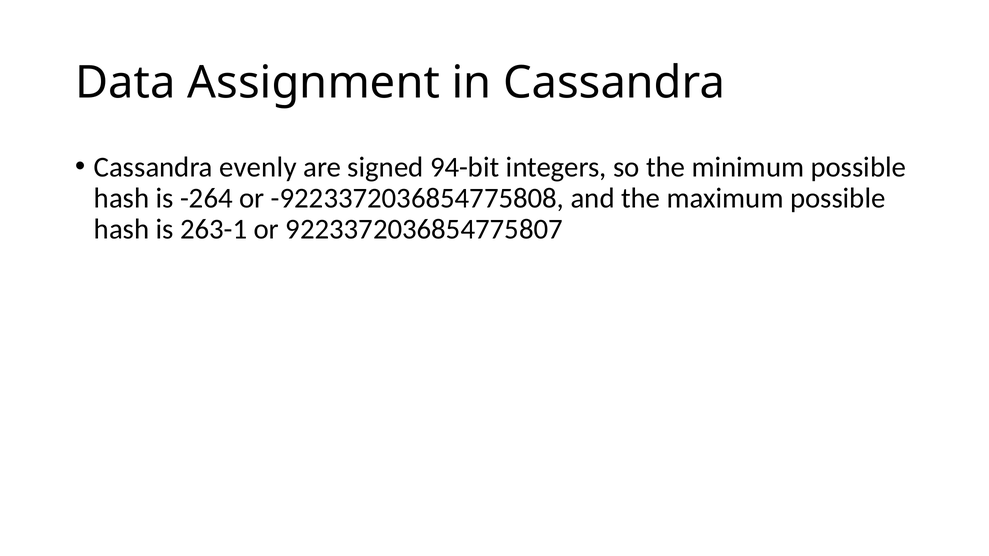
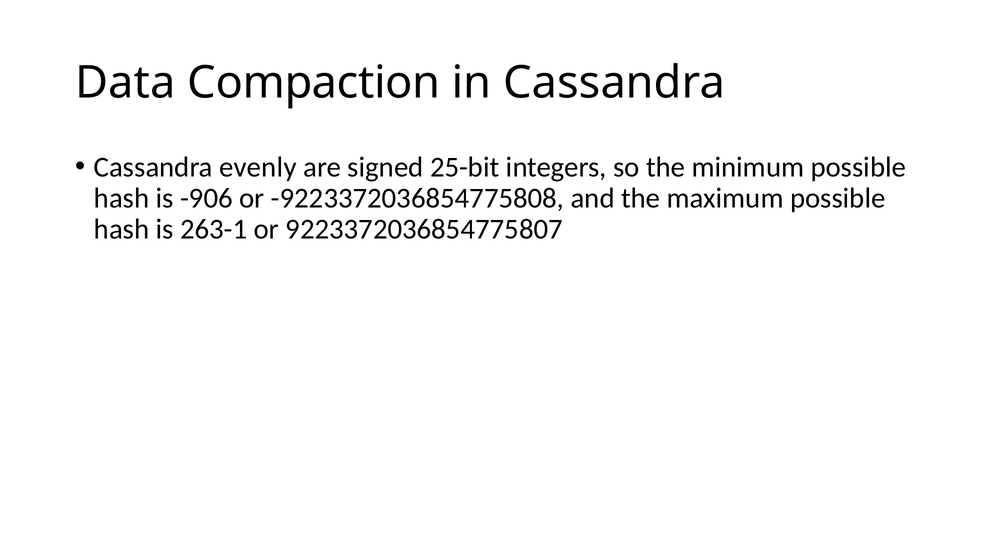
Assignment: Assignment -> Compaction (314, 83)
94-bit: 94-bit -> 25-bit (465, 167)
-264: -264 -> -906 (206, 198)
